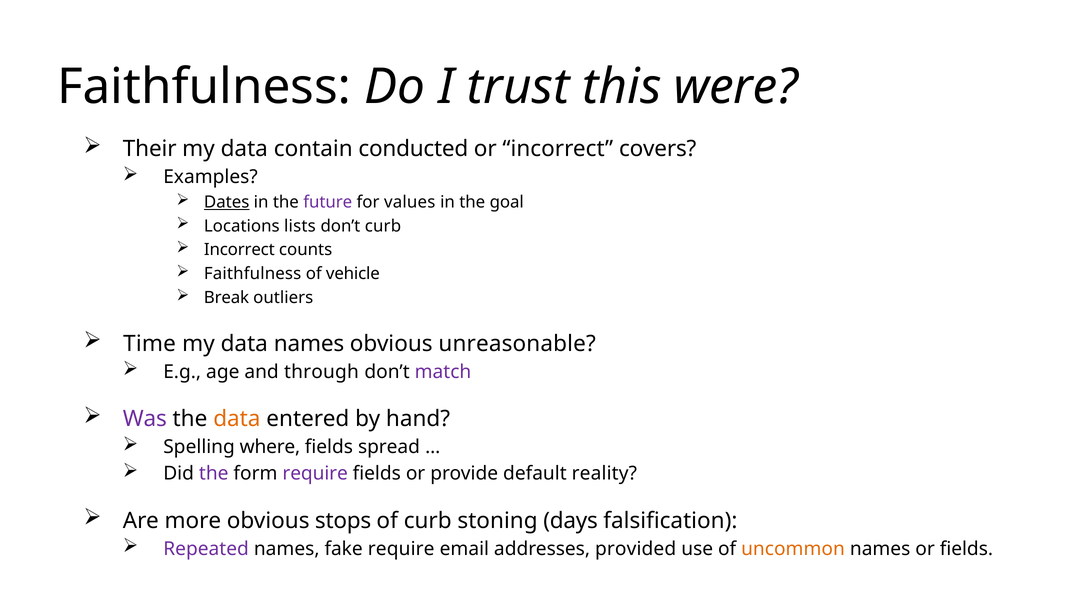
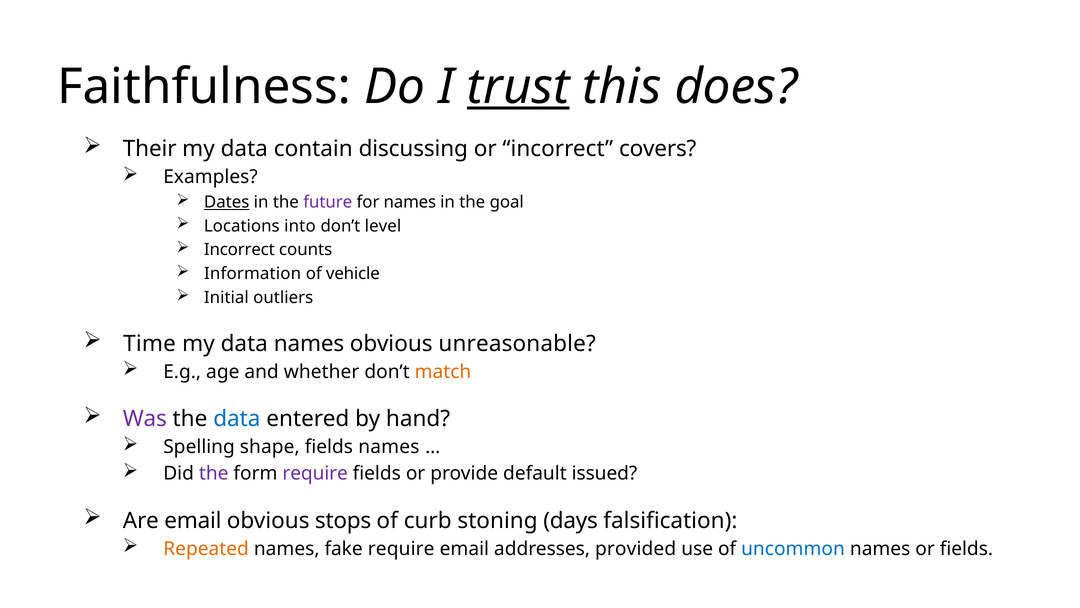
trust underline: none -> present (518, 87)
were: were -> does (736, 87)
conducted: conducted -> discussing (413, 149)
for values: values -> names (410, 202)
lists: lists -> into (300, 226)
don’t curb: curb -> level (383, 226)
Faithfulness: Faithfulness -> Information (253, 273)
Break: Break -> Initial (226, 297)
through: through -> whether (322, 371)
match colour: purple -> orange (443, 371)
data colour: orange -> blue (237, 419)
where: where -> shape (270, 447)
fields spread: spread -> names (389, 447)
reality: reality -> issued (604, 473)
Are more: more -> email (193, 520)
Repeated colour: purple -> orange (206, 548)
uncommon colour: orange -> blue (793, 548)
